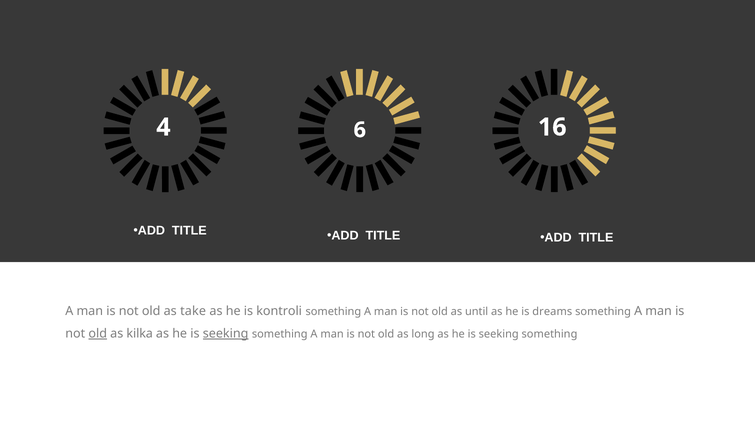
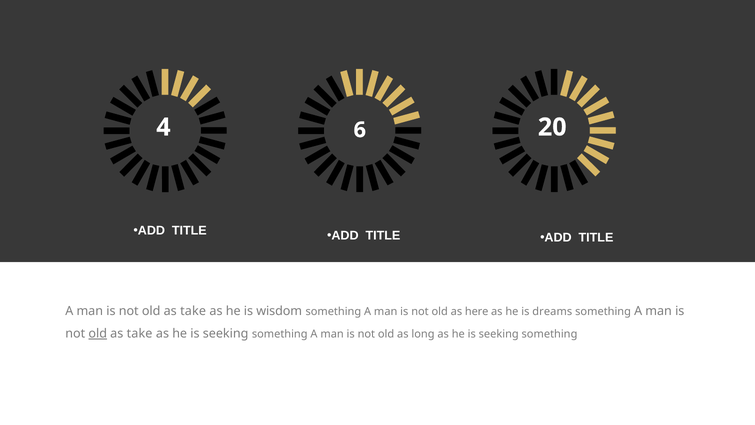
16: 16 -> 20 (552, 127)
kontroli: kontroli -> wisdom (279, 311)
until: until -> here (477, 311)
kilka: kilka -> take (140, 333)
seeking underline: present -> none (226, 333)
